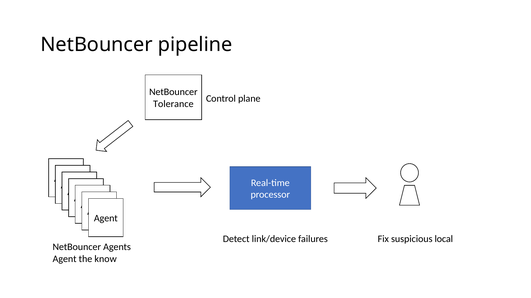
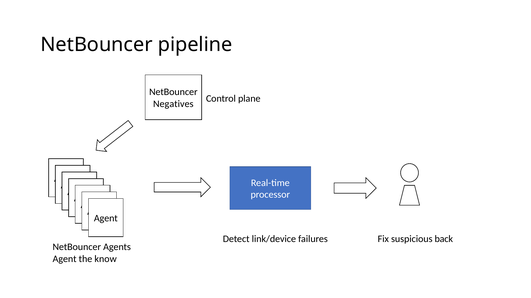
Tolerance: Tolerance -> Negatives (173, 104)
local: local -> back (444, 240)
